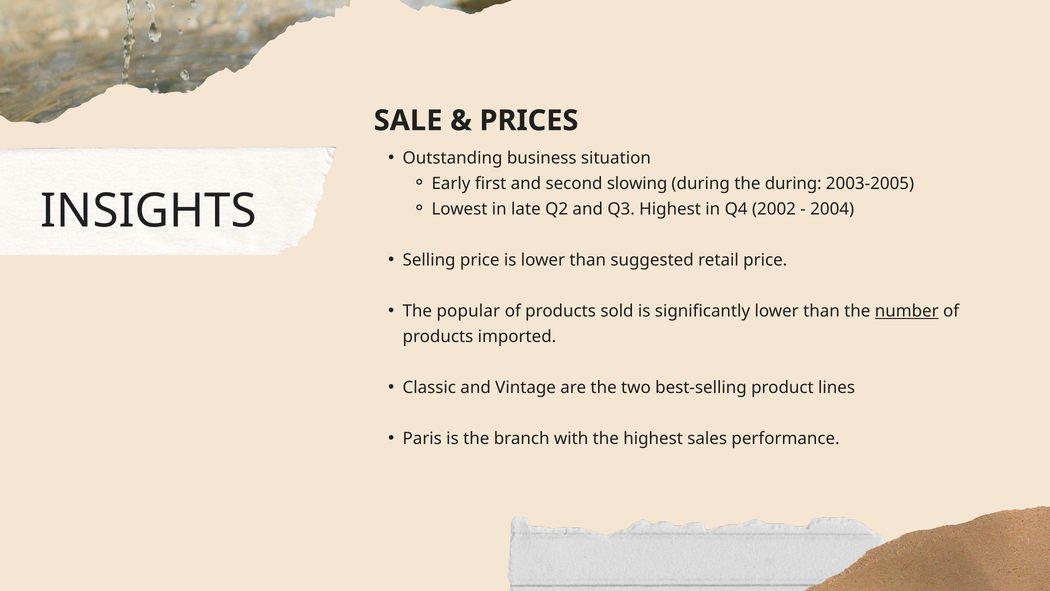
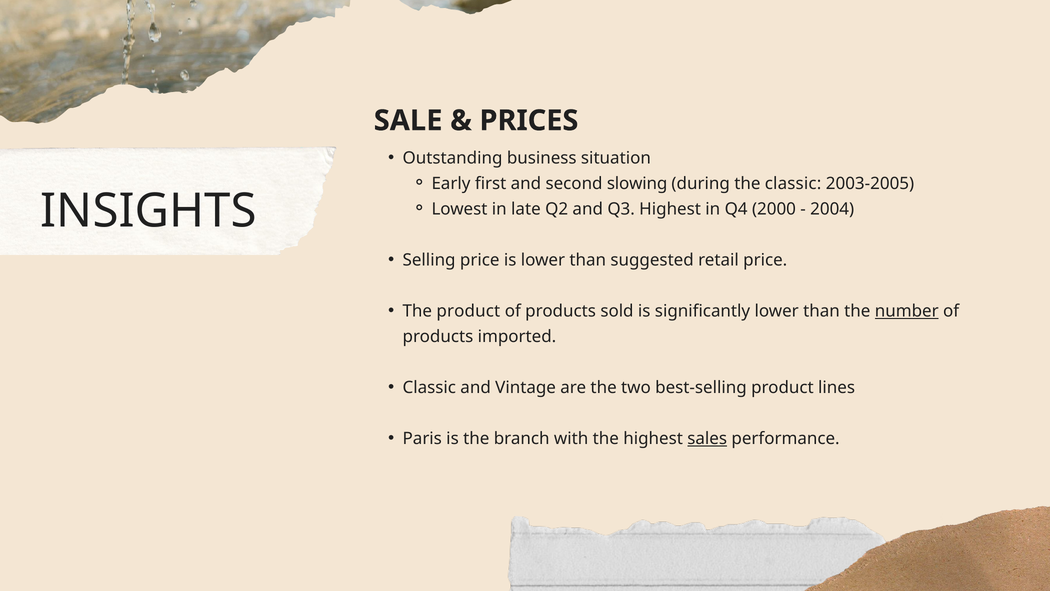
the during: during -> classic (793, 183)
2002: 2002 -> 2000 (774, 209)
The popular: popular -> product (468, 311)
sales underline: none -> present (707, 438)
